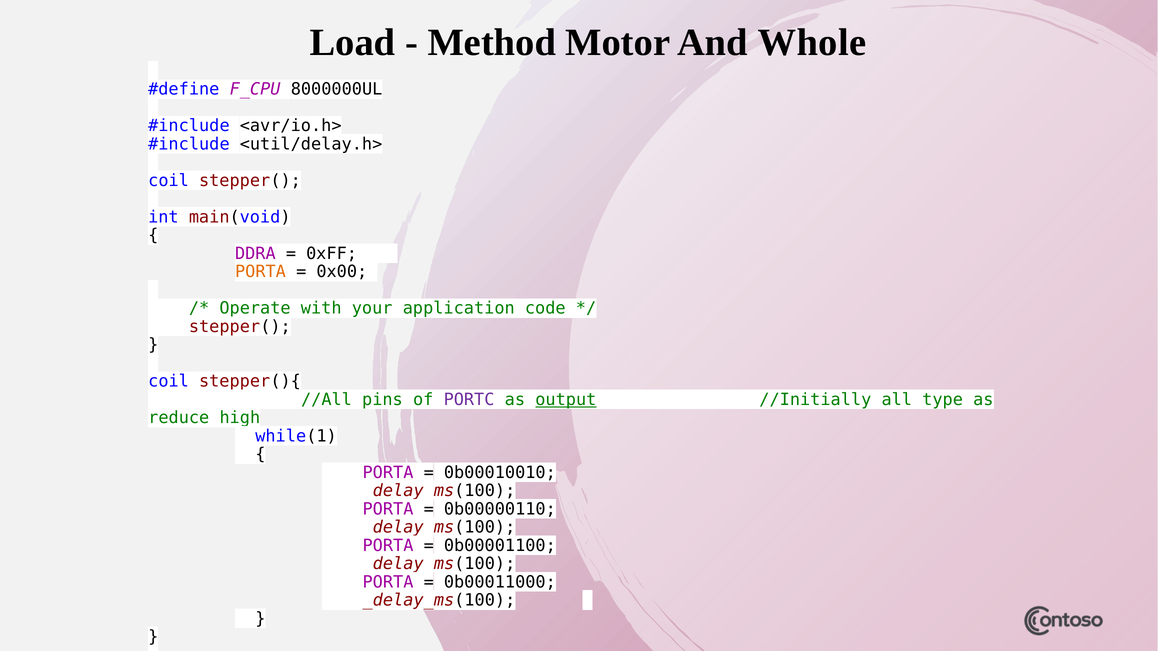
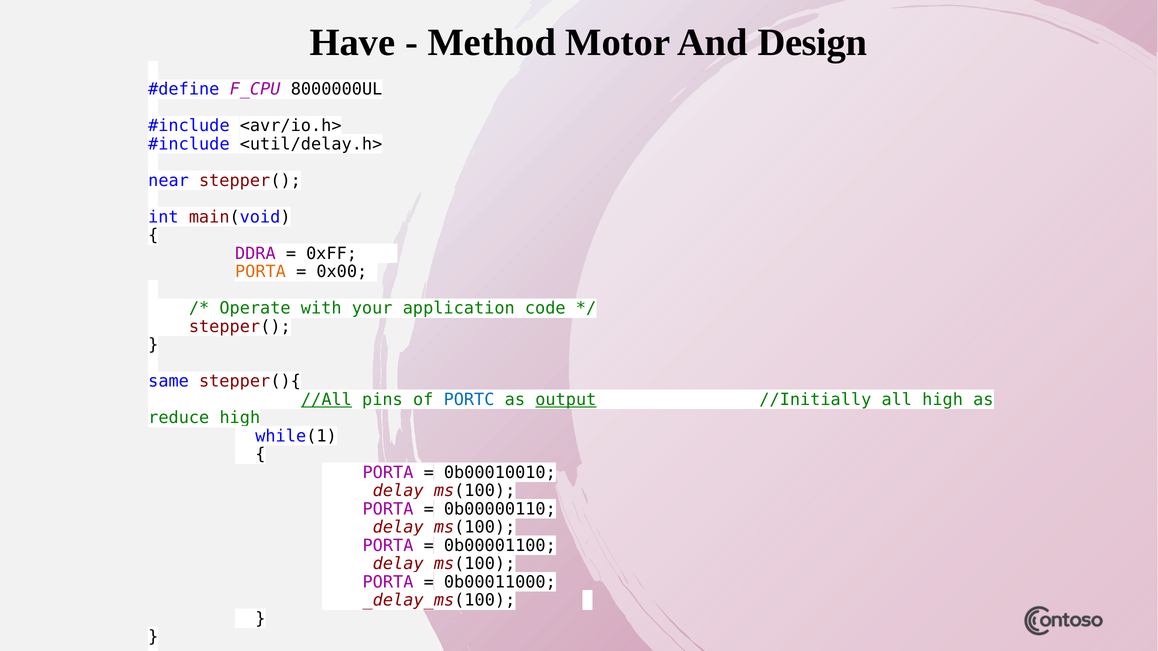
Load: Load -> Have (352, 43)
Whole: Whole -> Design (812, 43)
coil: coil -> near (169, 181)
coil: coil -> same (169, 382)
//All underline: none -> present (326, 400)
PORTC colour: purple -> blue (469, 400)
all type: type -> high (943, 400)
